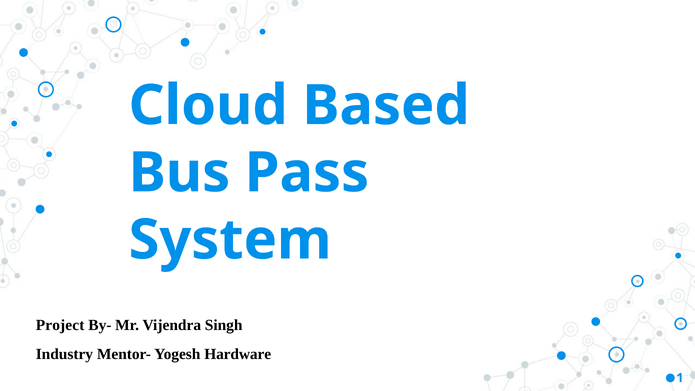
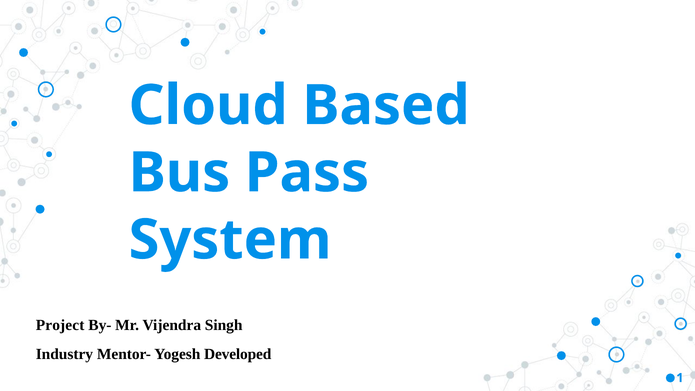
Hardware: Hardware -> Developed (238, 354)
